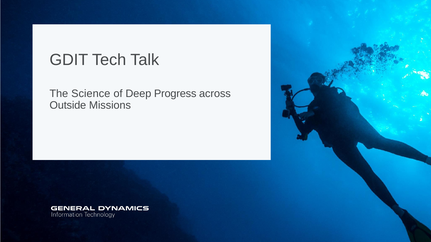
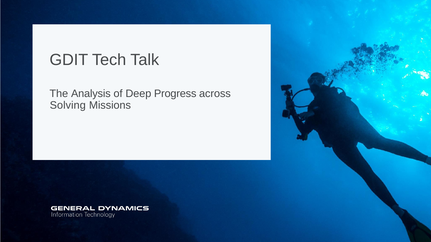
Science: Science -> Analysis (91, 94)
Outside: Outside -> Solving (68, 106)
